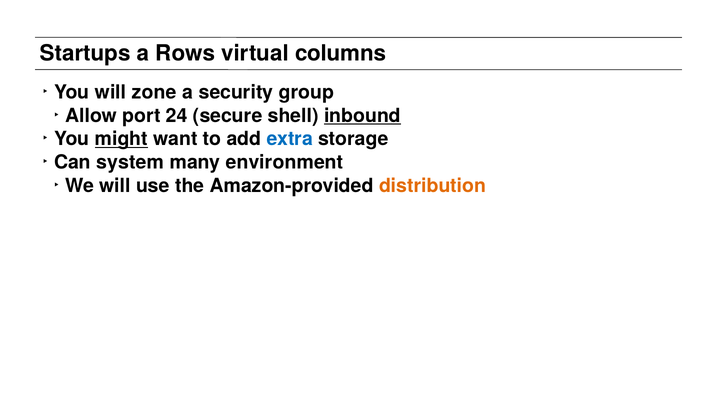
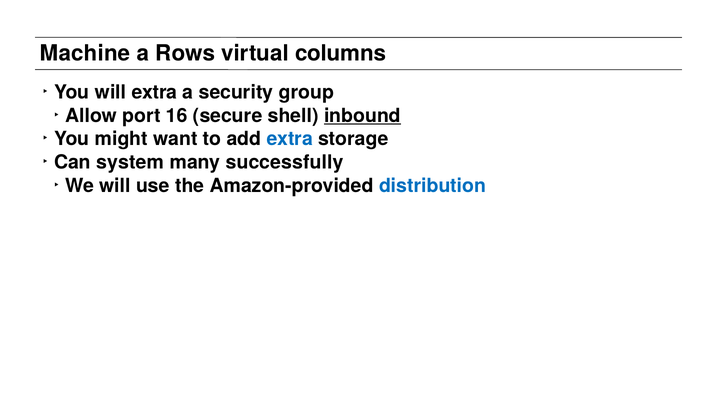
Startups: Startups -> Machine (85, 53)
will zone: zone -> extra (154, 92)
24: 24 -> 16 (177, 116)
might underline: present -> none (121, 139)
environment: environment -> successfully (285, 162)
distribution colour: orange -> blue (433, 186)
